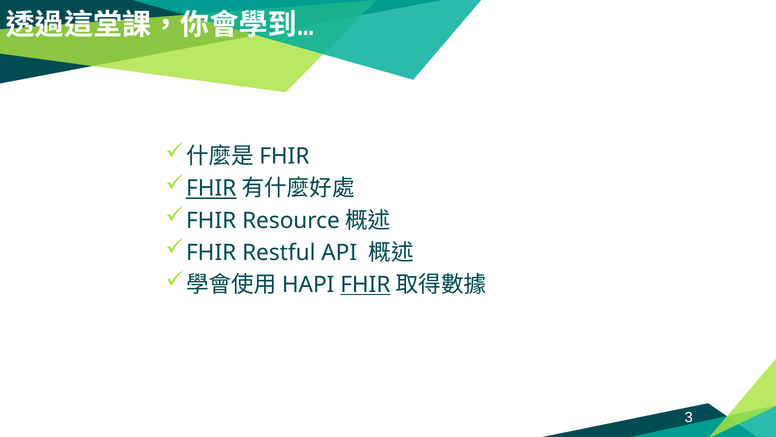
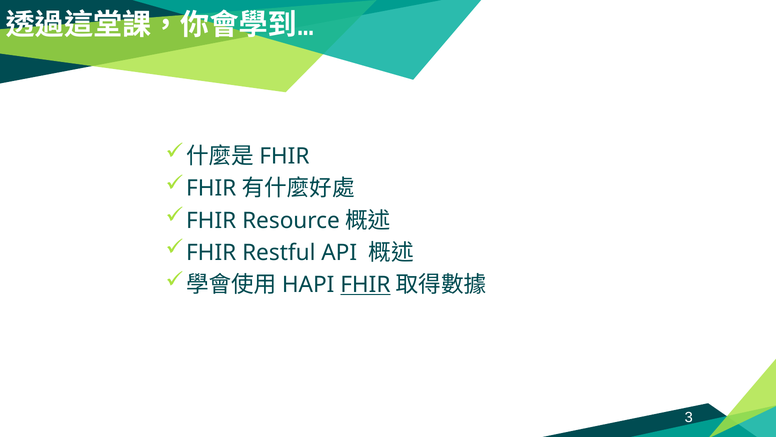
FHIR underline: present -> none (211, 188)
